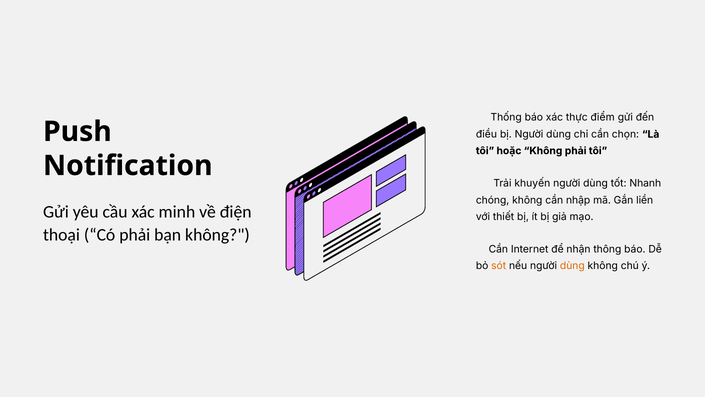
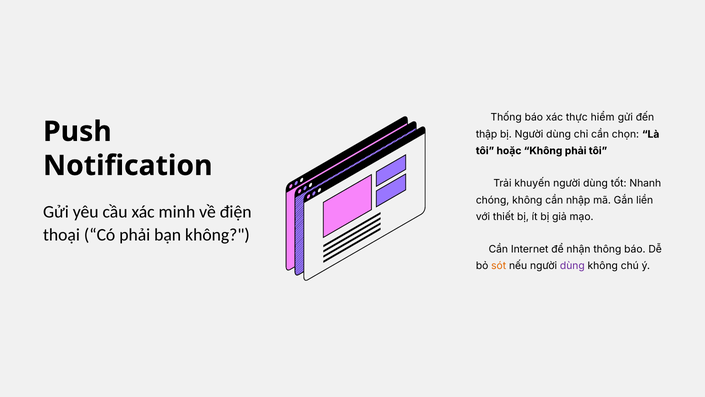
điểm: điểm -> hiểm (603, 117)
điều: điều -> thập (487, 134)
dùng colour: orange -> purple (572, 266)
